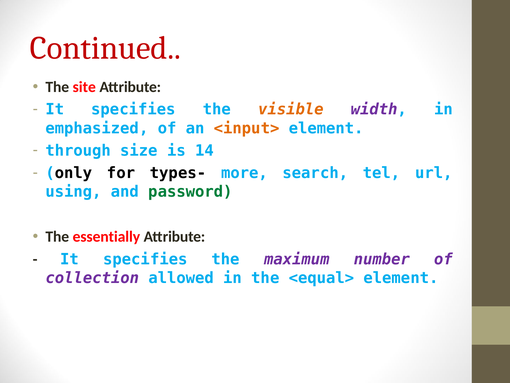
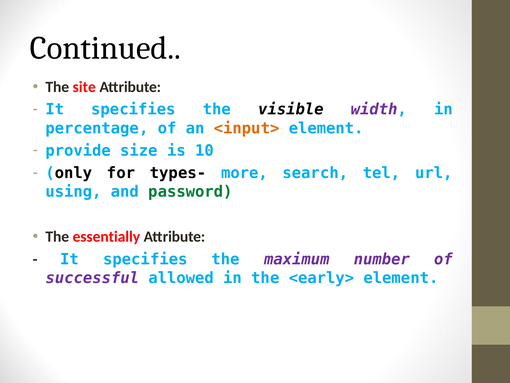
Continued colour: red -> black (105, 48)
visible colour: orange -> black (291, 109)
emphasized: emphasized -> percentage (97, 128)
through: through -> provide (78, 150)
14: 14 -> 10 (204, 150)
collection: collection -> successful (92, 278)
<equal>: <equal> -> <early> (321, 278)
